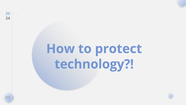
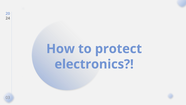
technology: technology -> electronics (94, 64)
